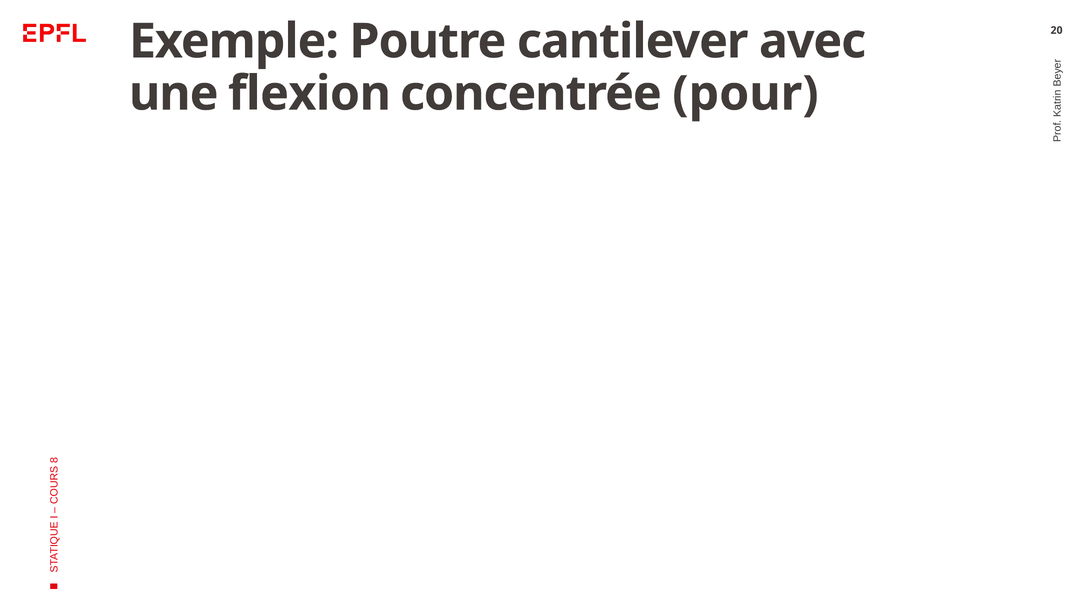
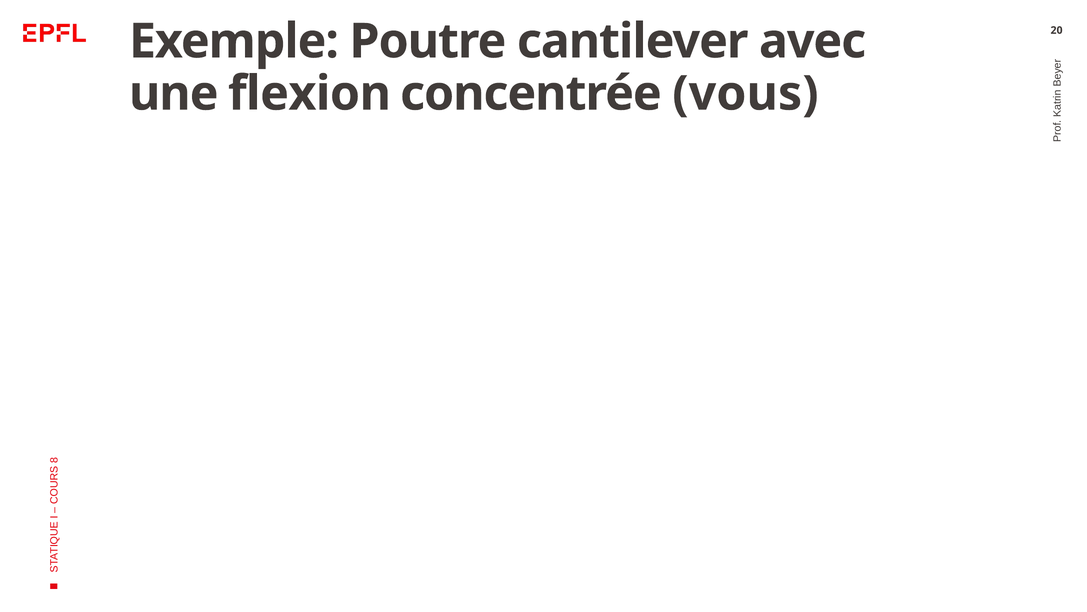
pour: pour -> vous (745, 94)
